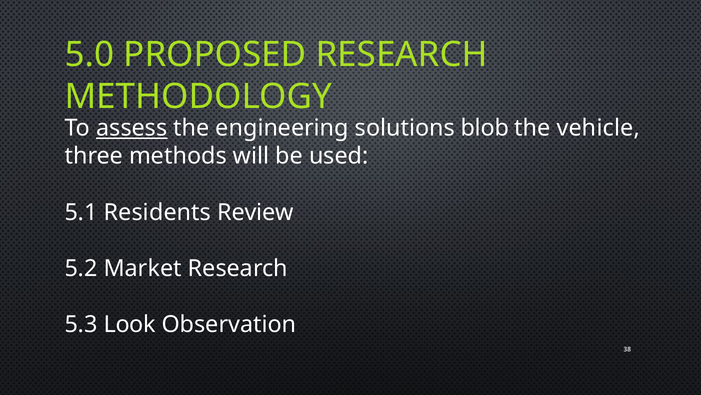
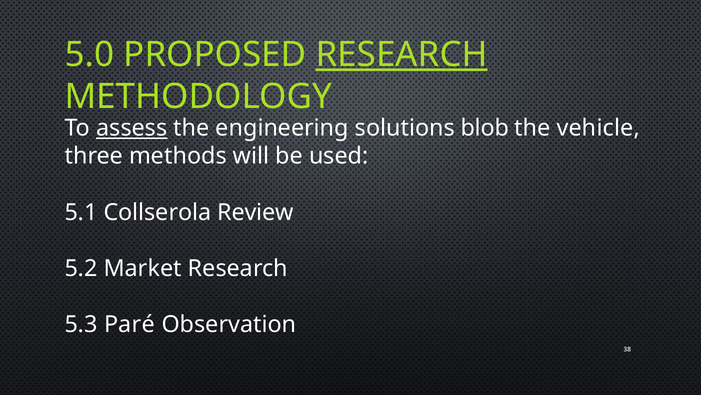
RESEARCH underline: none -> present (402, 55)
Residents: Residents -> Collserola (157, 212)
Look: Look -> Paré (129, 324)
